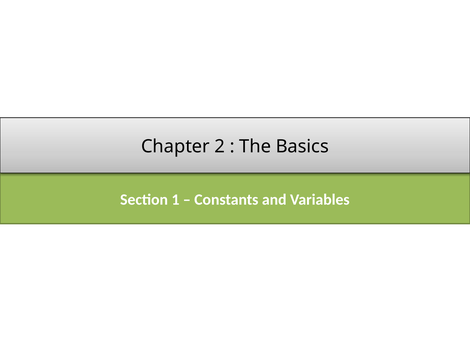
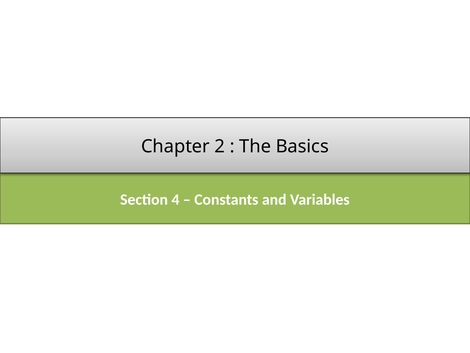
1: 1 -> 4 (176, 199)
